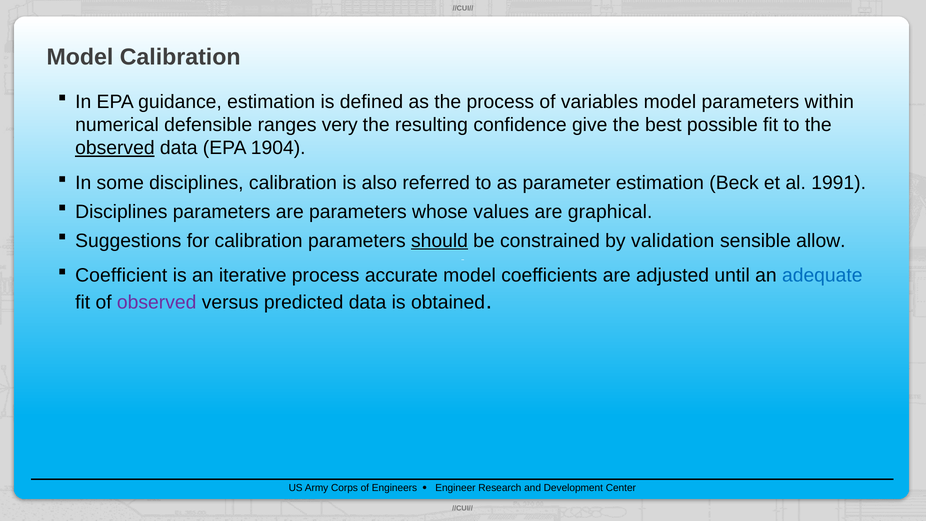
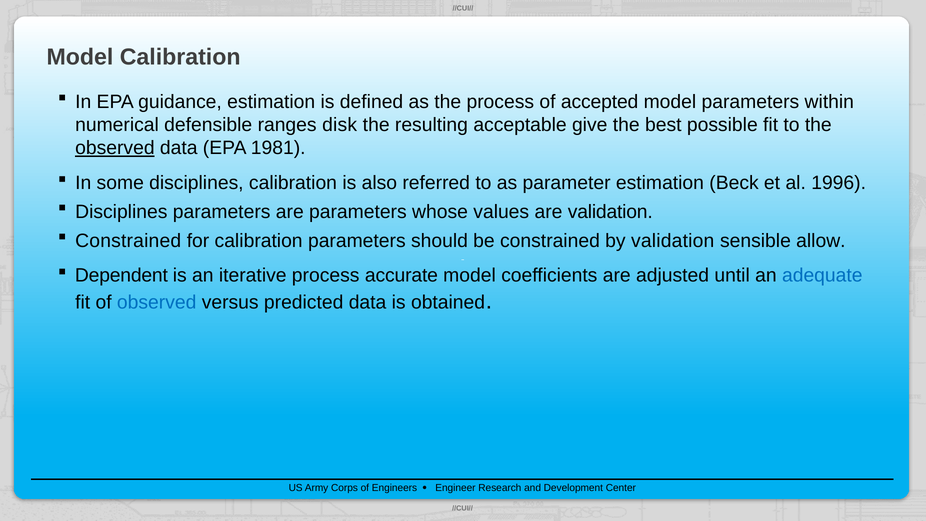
variables: variables -> accepted (600, 102)
very: very -> disk (340, 125)
confidence: confidence -> acceptable (520, 125)
1904: 1904 -> 1981 (278, 148)
1991: 1991 -> 1996 (839, 183)
are graphical: graphical -> validation (610, 212)
Suggestions: Suggestions -> Constrained (128, 241)
should underline: present -> none (439, 241)
Coefficient: Coefficient -> Dependent (121, 275)
observed colour: purple -> blue (157, 302)
